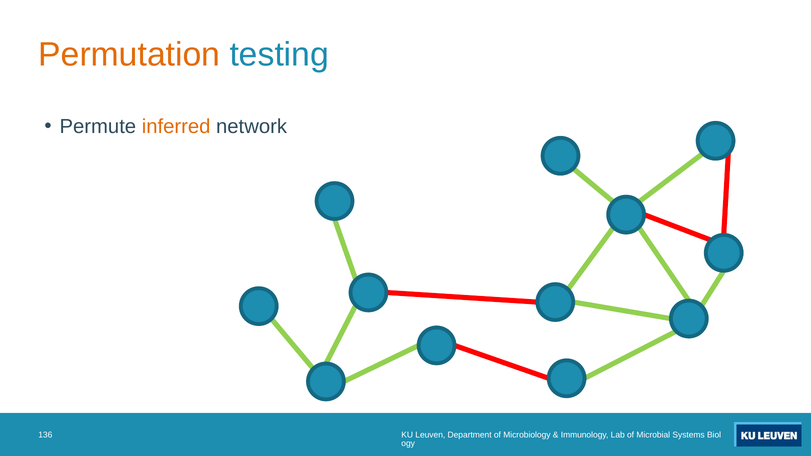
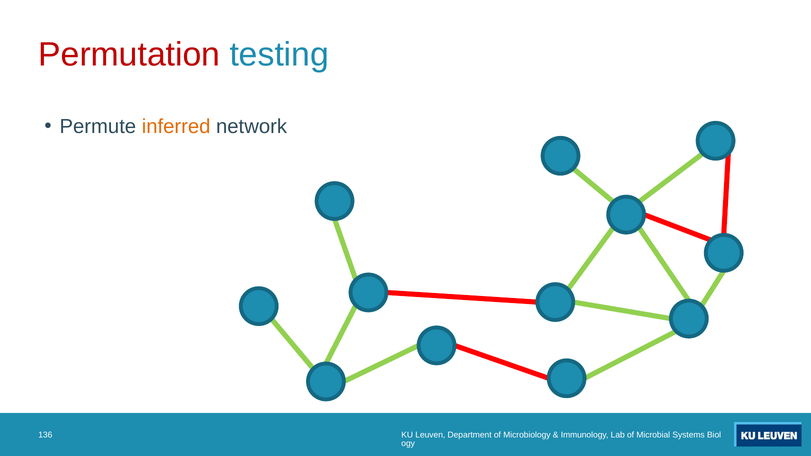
Permutation colour: orange -> red (129, 54)
